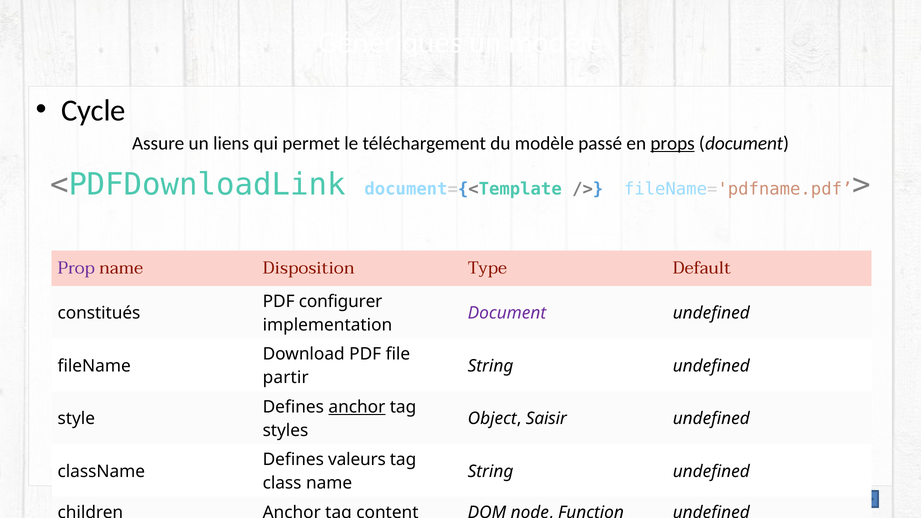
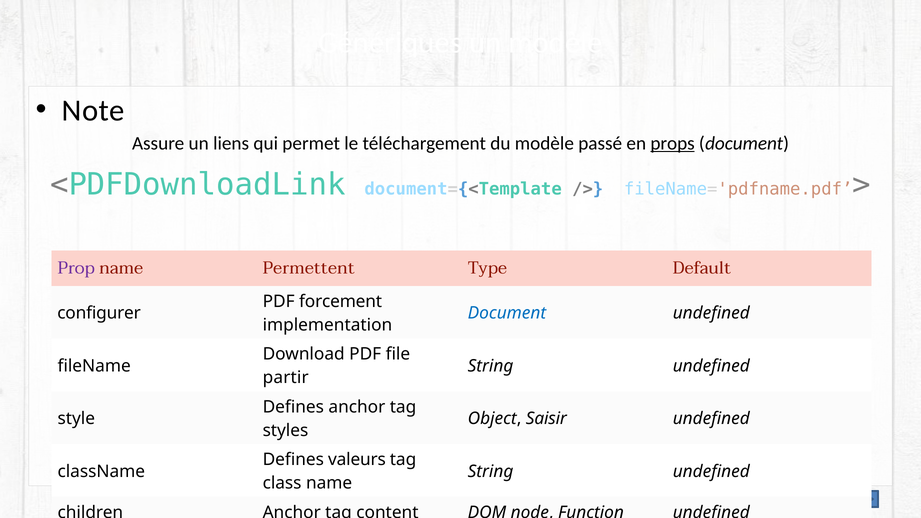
Cycle: Cycle -> Note (93, 110)
Disposition: Disposition -> Permettent (309, 268)
configurer: configurer -> forcement (341, 301)
constitués: constitués -> configurer (99, 313)
Document colour: purple -> blue (507, 313)
anchor underline: present -> none (357, 407)
